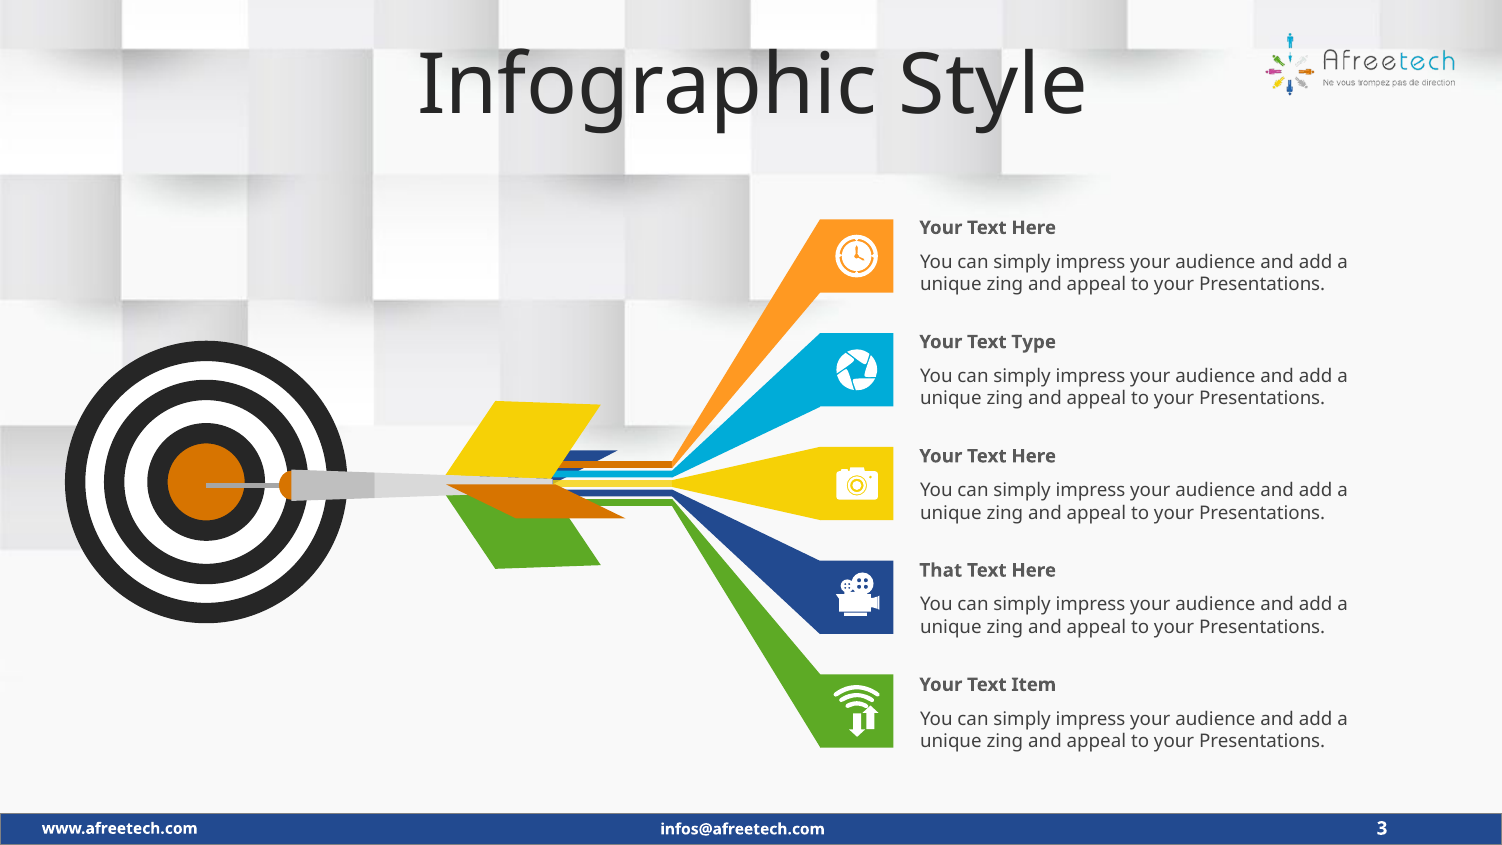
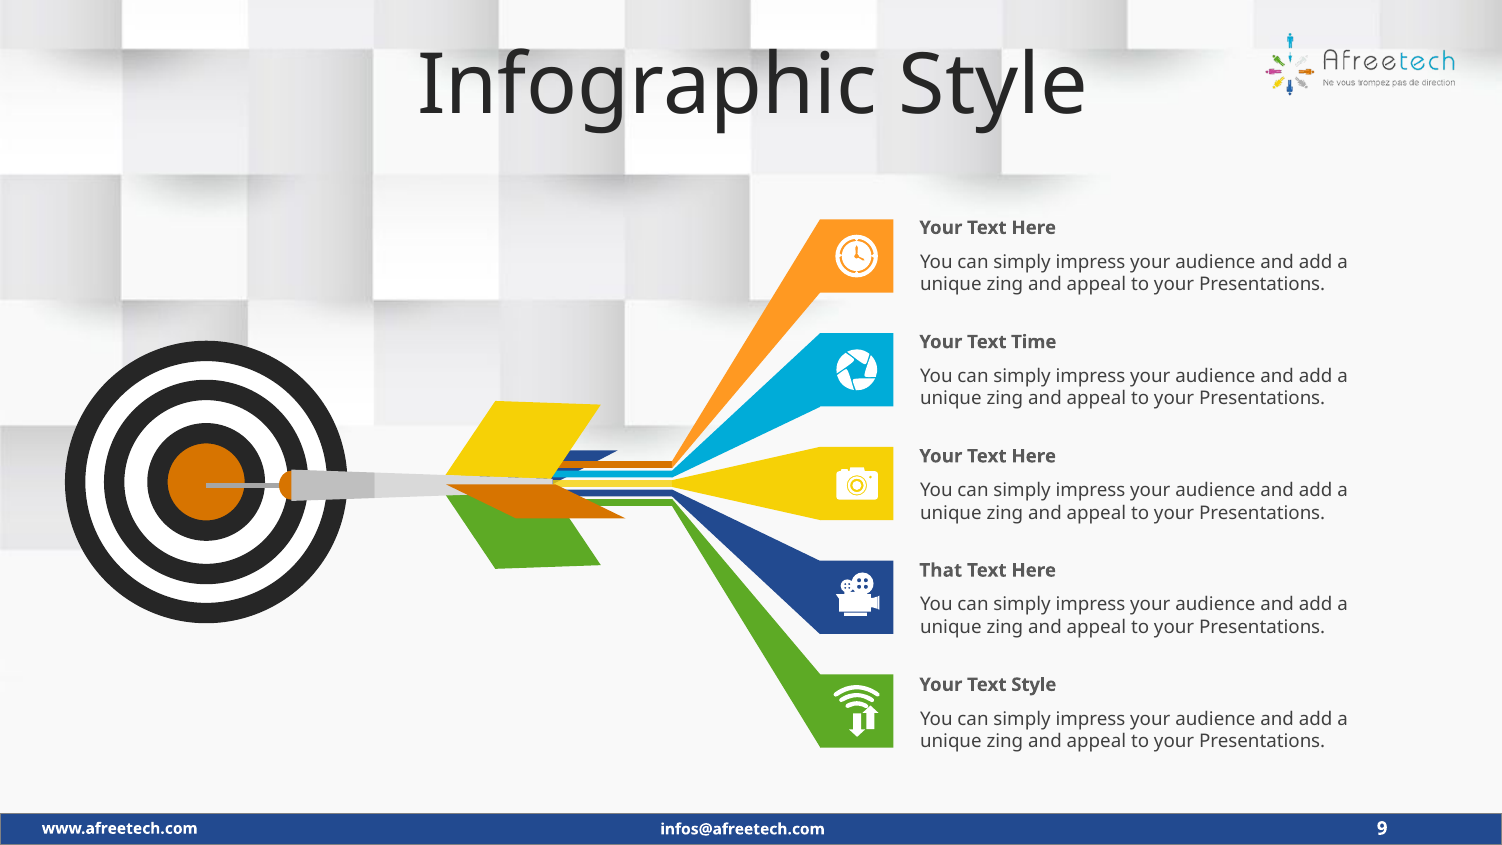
Type: Type -> Time (1034, 342)
Text Item: Item -> Style (1034, 685)
3: 3 -> 9 (1382, 828)
